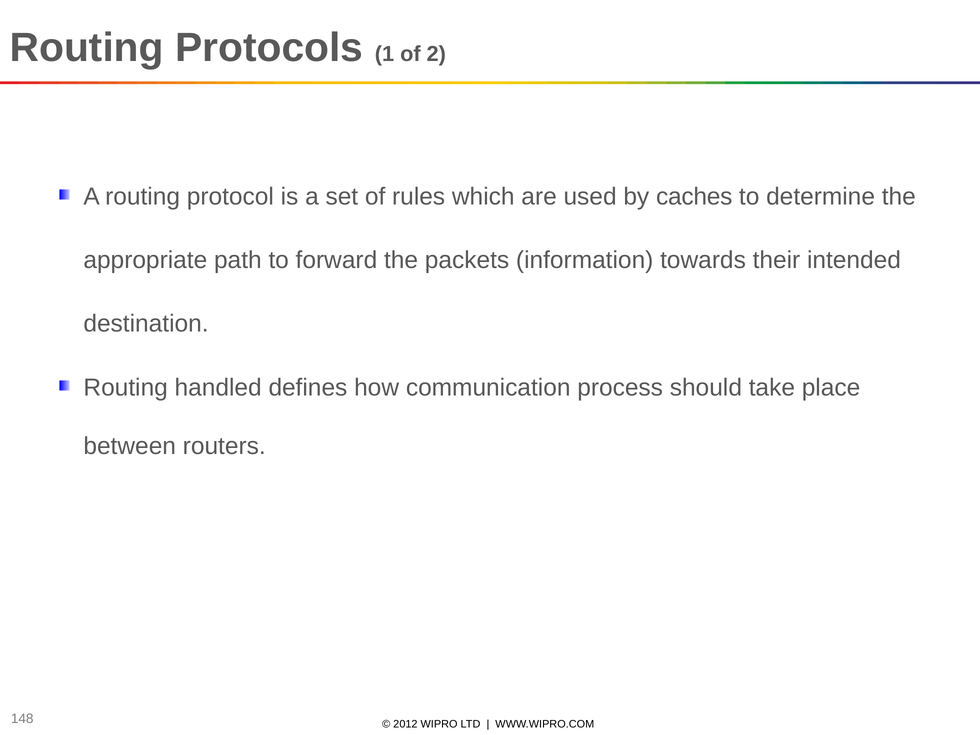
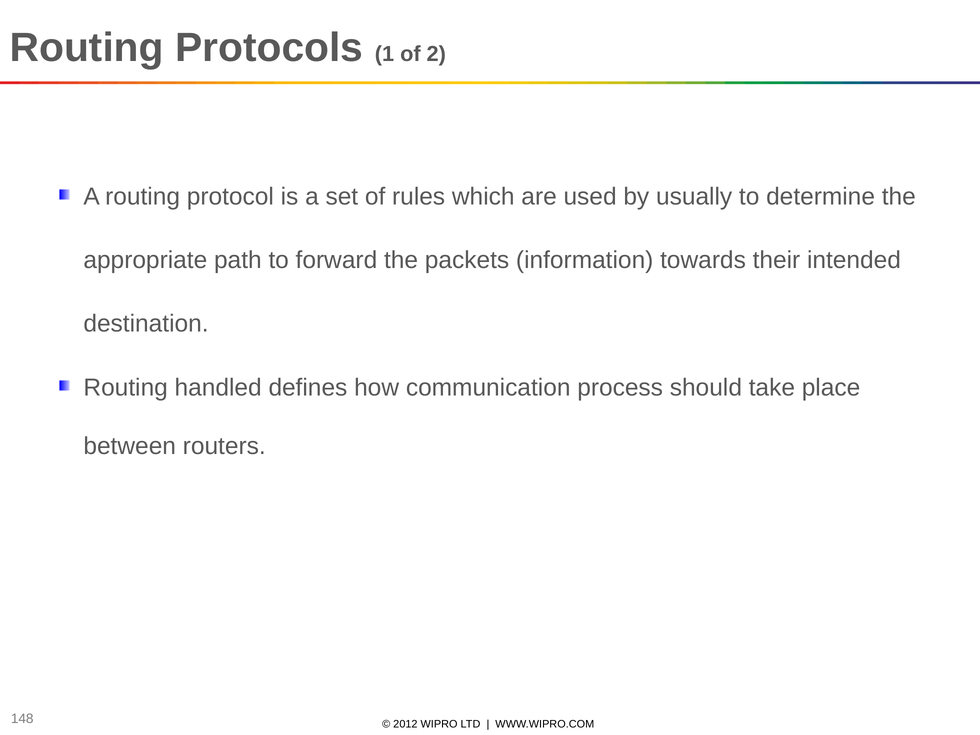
caches: caches -> usually (694, 196)
